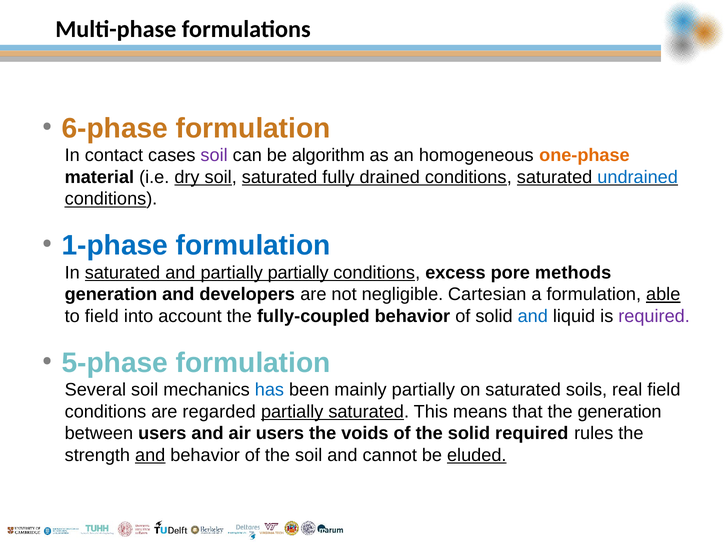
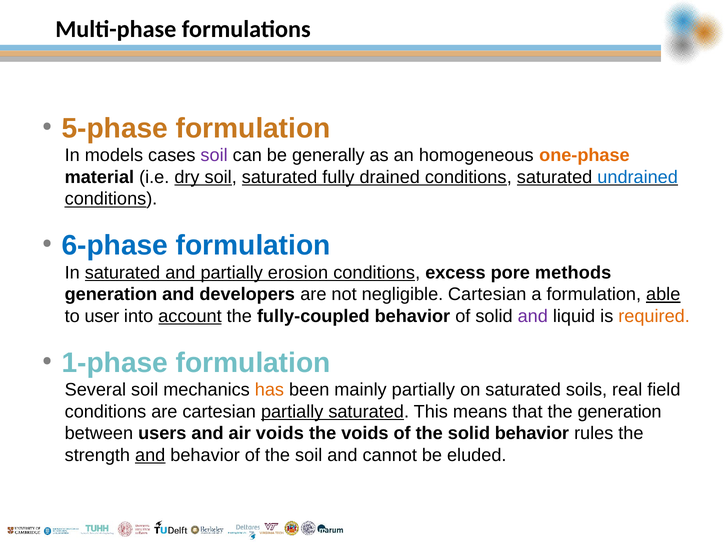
6-phase: 6-phase -> 5-phase (115, 128)
contact: contact -> models (114, 155)
algorithm: algorithm -> generally (328, 155)
1-phase: 1-phase -> 6-phase (115, 245)
partially partially: partially -> erosion (298, 273)
to field: field -> user (102, 316)
account underline: none -> present (190, 316)
and colour: blue -> purple (533, 316)
required colour: purple -> orange (654, 316)
5-phase: 5-phase -> 1-phase (115, 363)
has colour: blue -> orange (269, 390)
are regarded: regarded -> cartesian (219, 412)
air users: users -> voids (280, 433)
solid required: required -> behavior (532, 433)
eluded underline: present -> none (477, 455)
